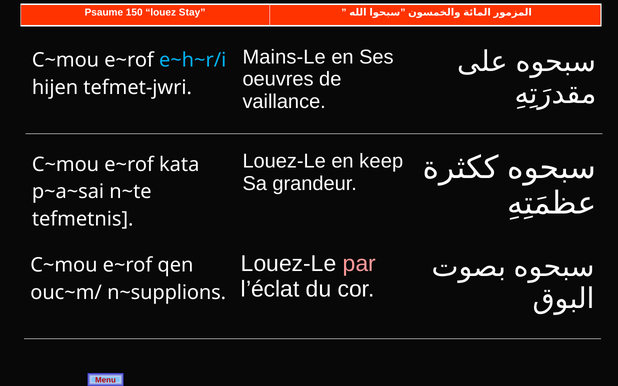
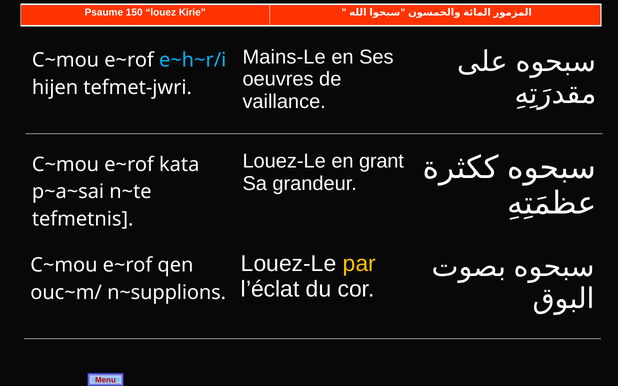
Stay: Stay -> Kirie (192, 13)
keep: keep -> grant (381, 161)
par colour: pink -> yellow (359, 264)
